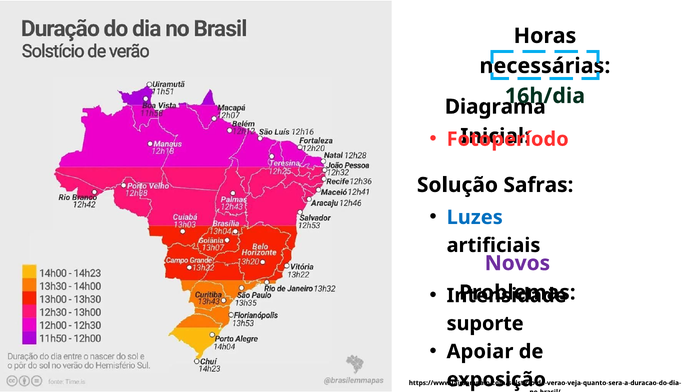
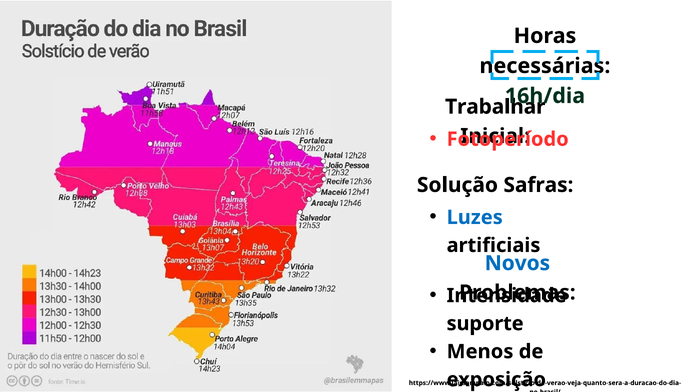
Diagrama: Diagrama -> Trabalhar (495, 107)
Novos colour: purple -> blue (517, 264)
Apoiar: Apoiar -> Menos (480, 352)
